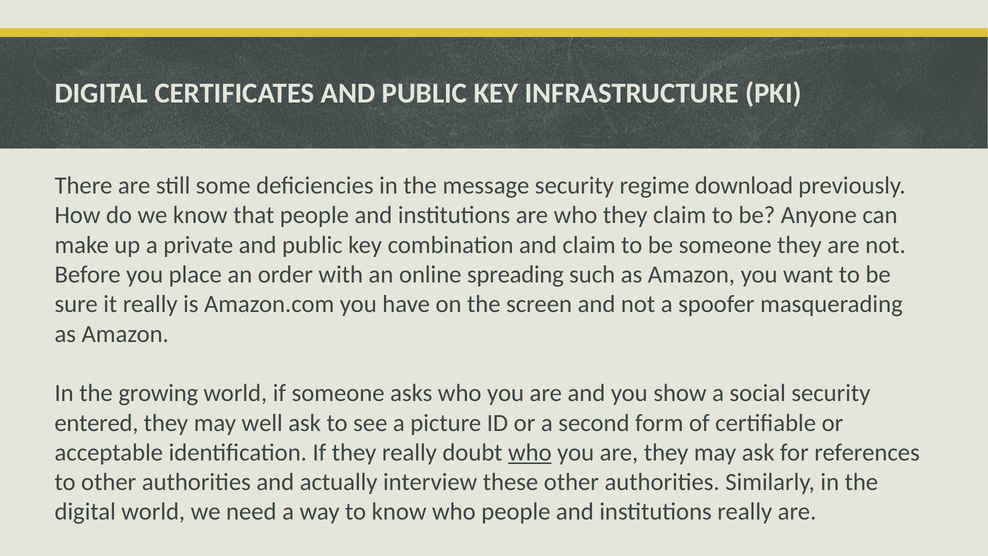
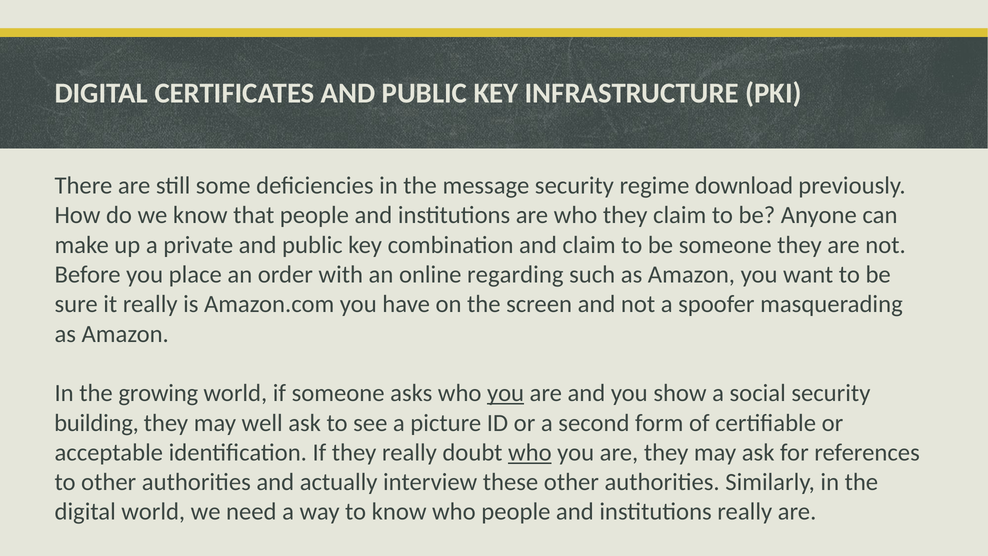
spreading: spreading -> regarding (515, 274)
you underline: none -> present (506, 393)
entered: entered -> building (96, 423)
